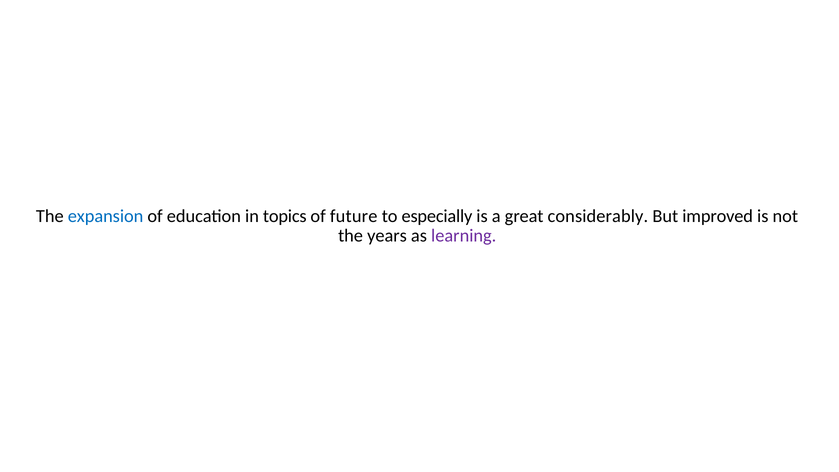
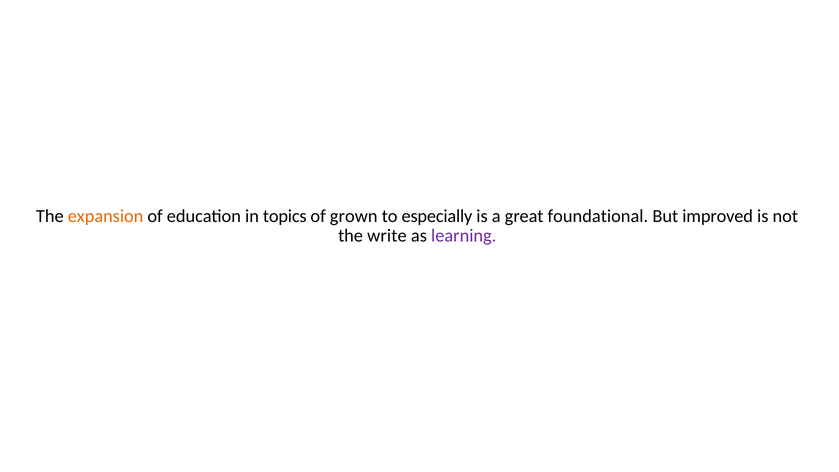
expansion colour: blue -> orange (106, 216)
future: future -> grown (354, 216)
considerably: considerably -> foundational (598, 216)
years: years -> write (387, 236)
